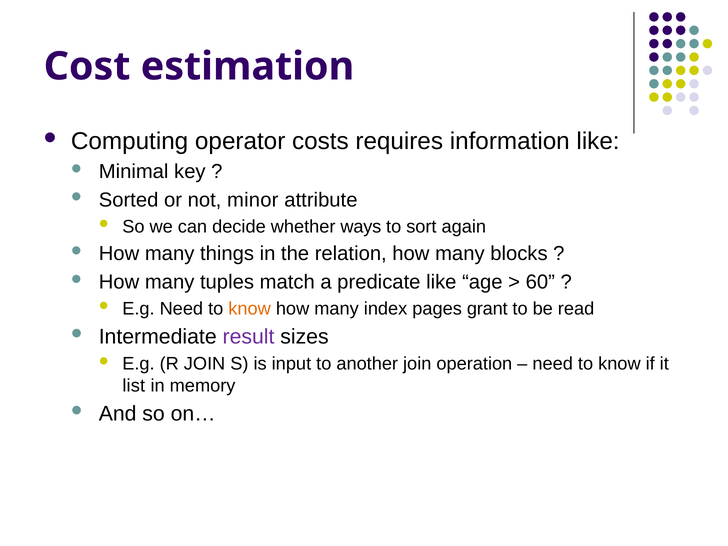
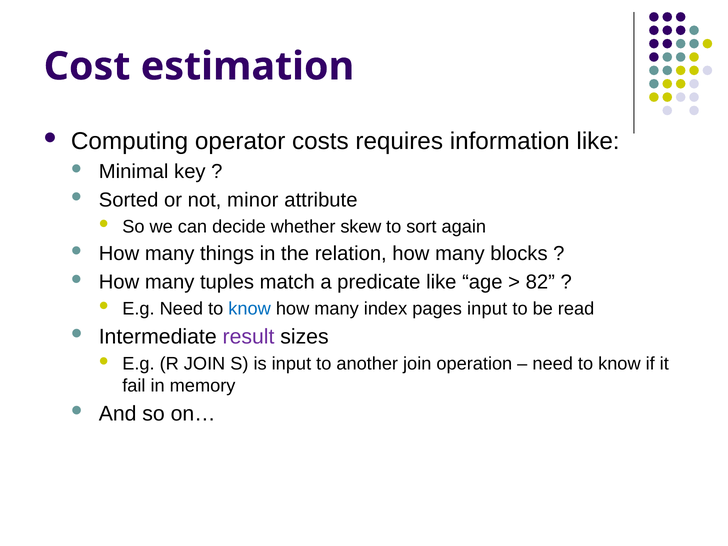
ways: ways -> skew (361, 227)
60: 60 -> 82 (540, 282)
know colour: orange -> blue (250, 309)
pages grant: grant -> input (487, 309)
list: list -> fail (134, 386)
